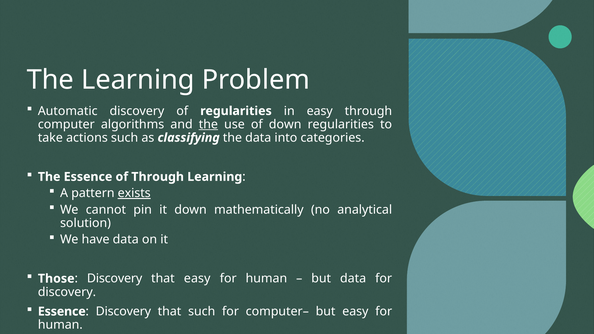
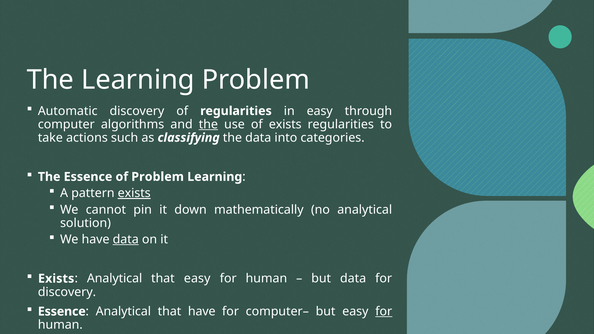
of down: down -> exists (285, 124)
of Through: Through -> Problem (158, 177)
data underline: none -> present (126, 240)
Those: Those -> Exists (56, 279)
Discovery: Discovery -> Analytical (115, 279)
Discovery: Discovery -> Analytical (123, 312)
that such: such -> have (202, 312)
for underline: none -> present (384, 312)
